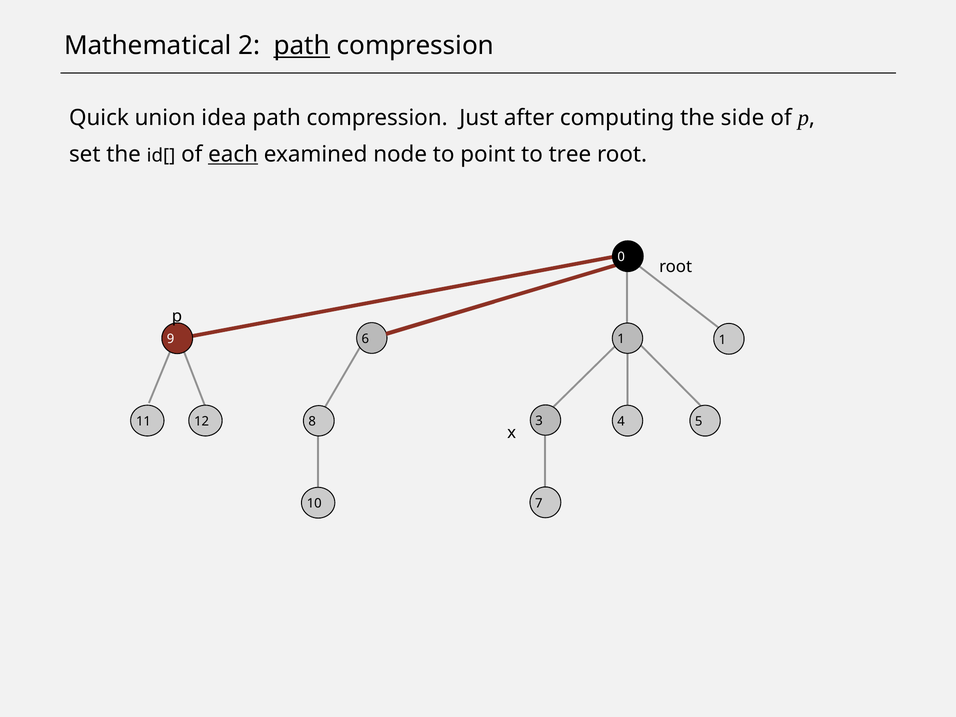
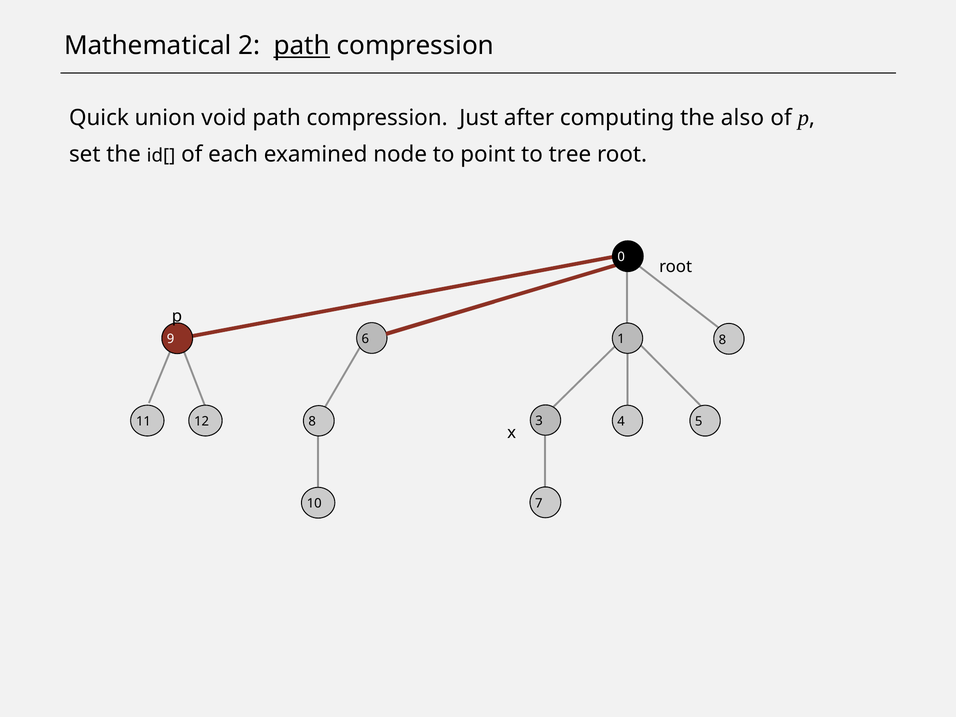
idea: idea -> void (224, 118)
side: side -> also (742, 118)
each underline: present -> none (233, 154)
9 1: 1 -> 8 (722, 340)
